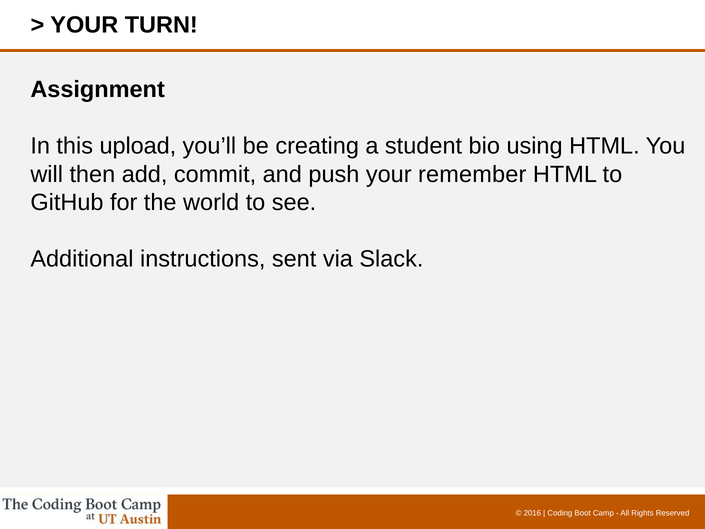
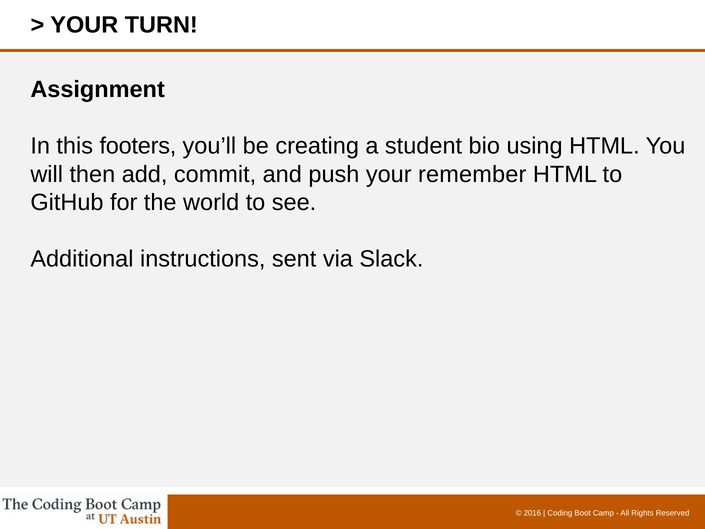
upload: upload -> footers (138, 146)
